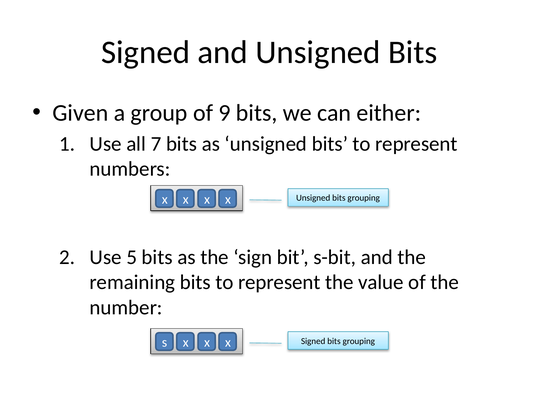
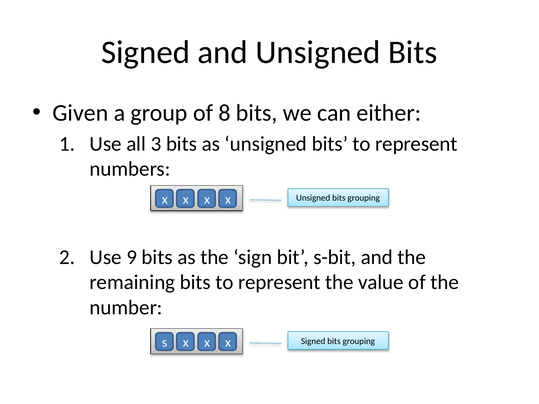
9: 9 -> 8 (224, 113)
7: 7 -> 3 (156, 144)
5: 5 -> 9 (132, 257)
